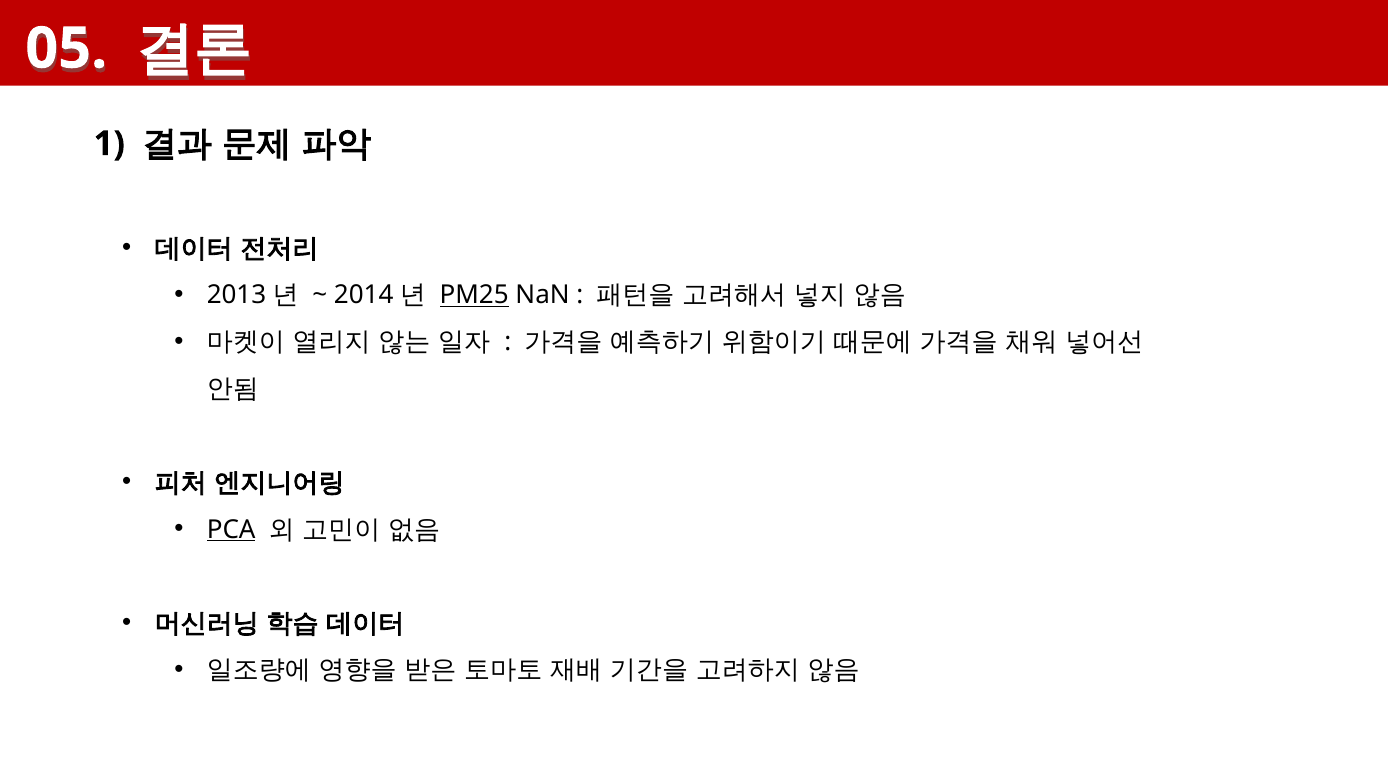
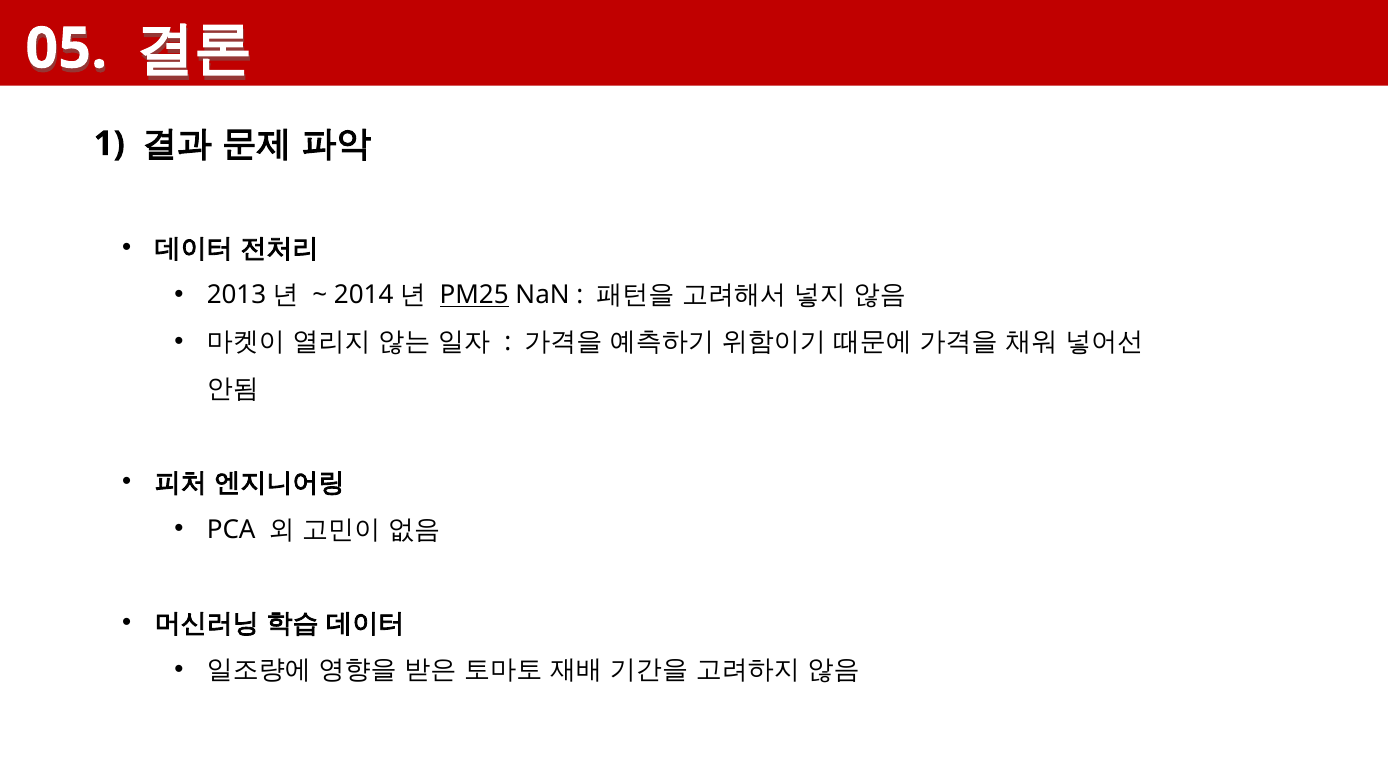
PCA underline: present -> none (231, 529)
